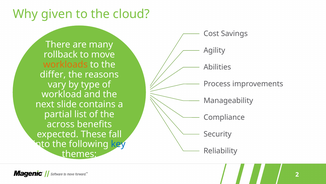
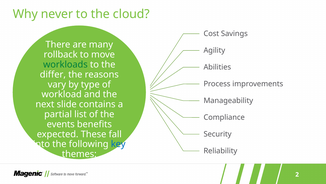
given: given -> never (57, 14)
workloads colour: orange -> green (65, 64)
across: across -> events (61, 124)
